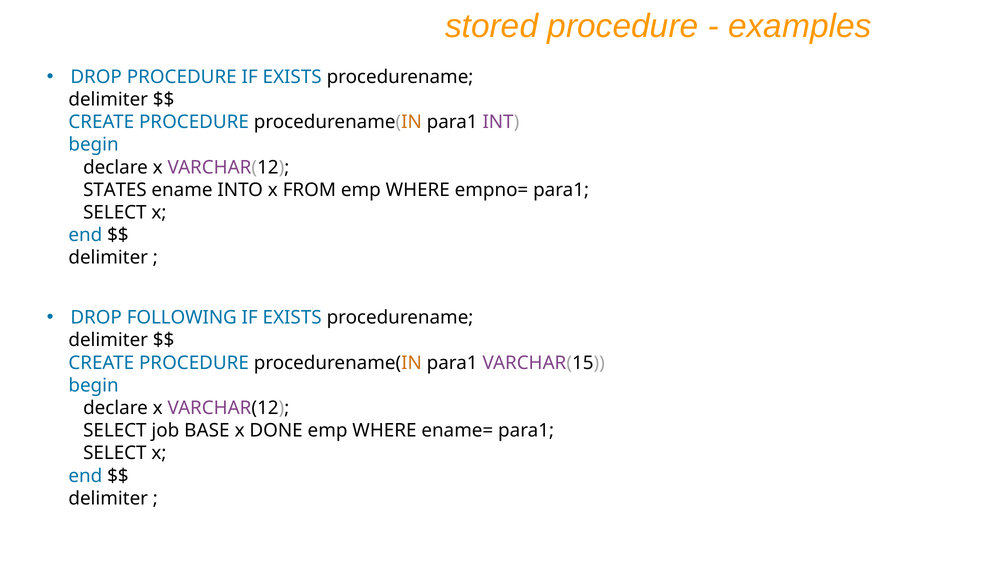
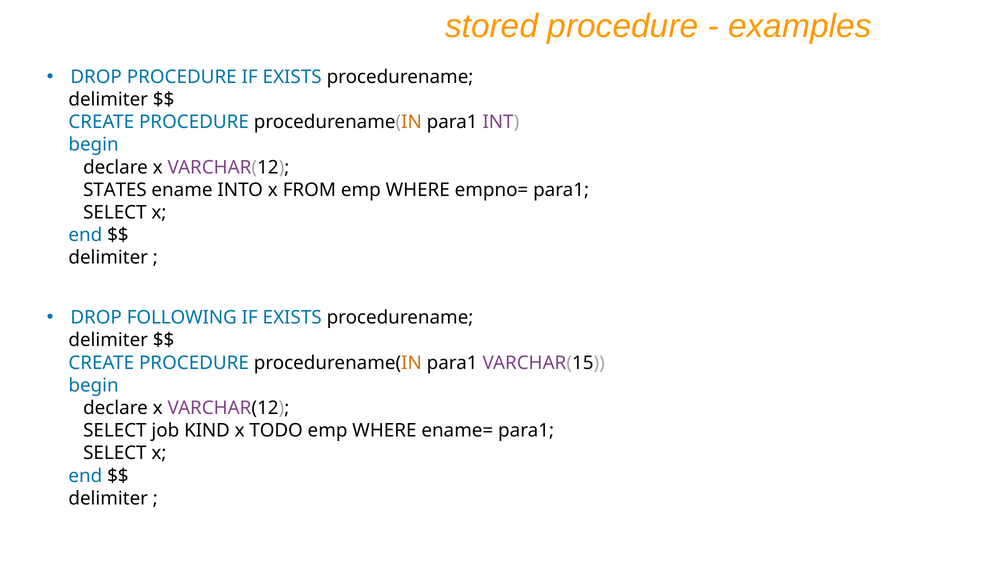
BASE: BASE -> KIND (207, 431)
DONE: DONE -> TODO (276, 431)
